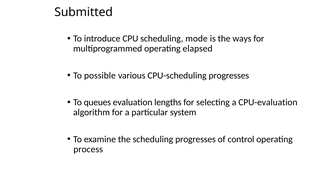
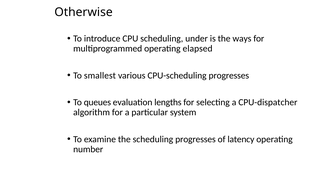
Submitted: Submitted -> Otherwise (84, 12)
mode: mode -> under (197, 39)
possible: possible -> smallest (100, 75)
CPU-evaluation: CPU-evaluation -> CPU-dispatcher (268, 102)
control: control -> latency (241, 139)
process: process -> number (88, 149)
